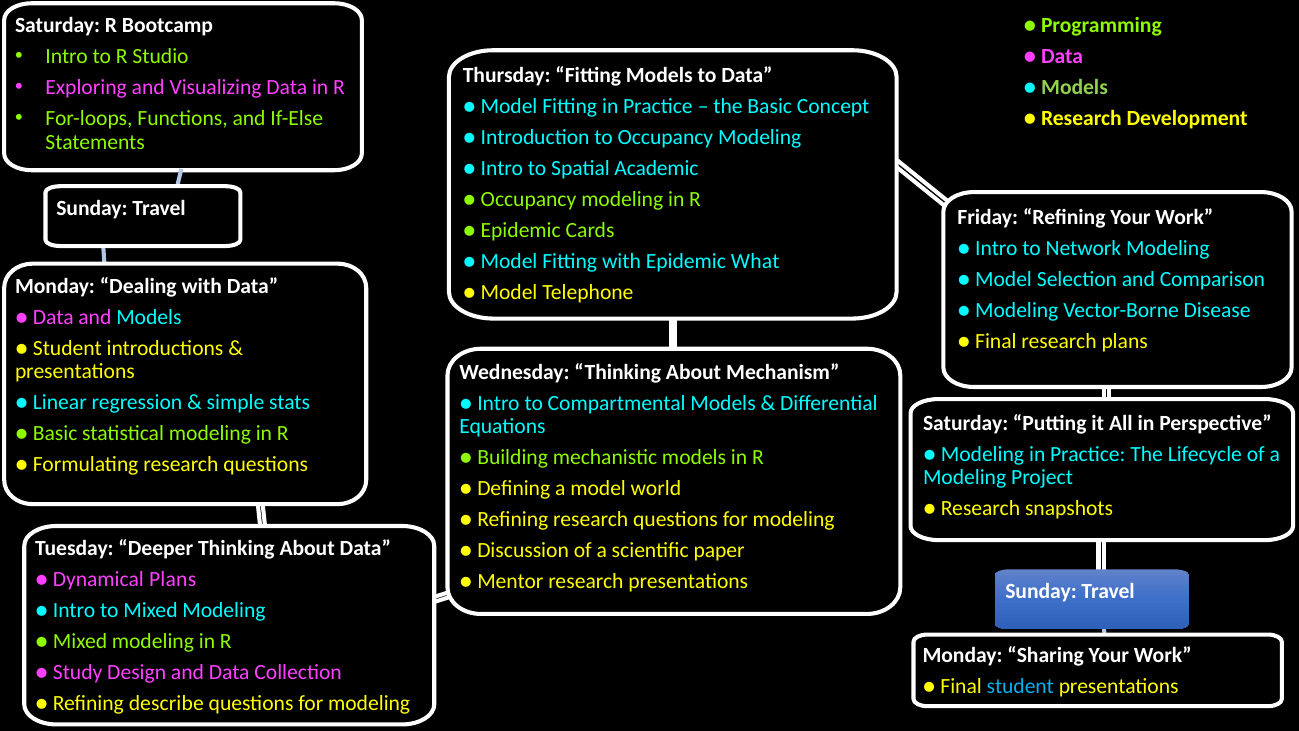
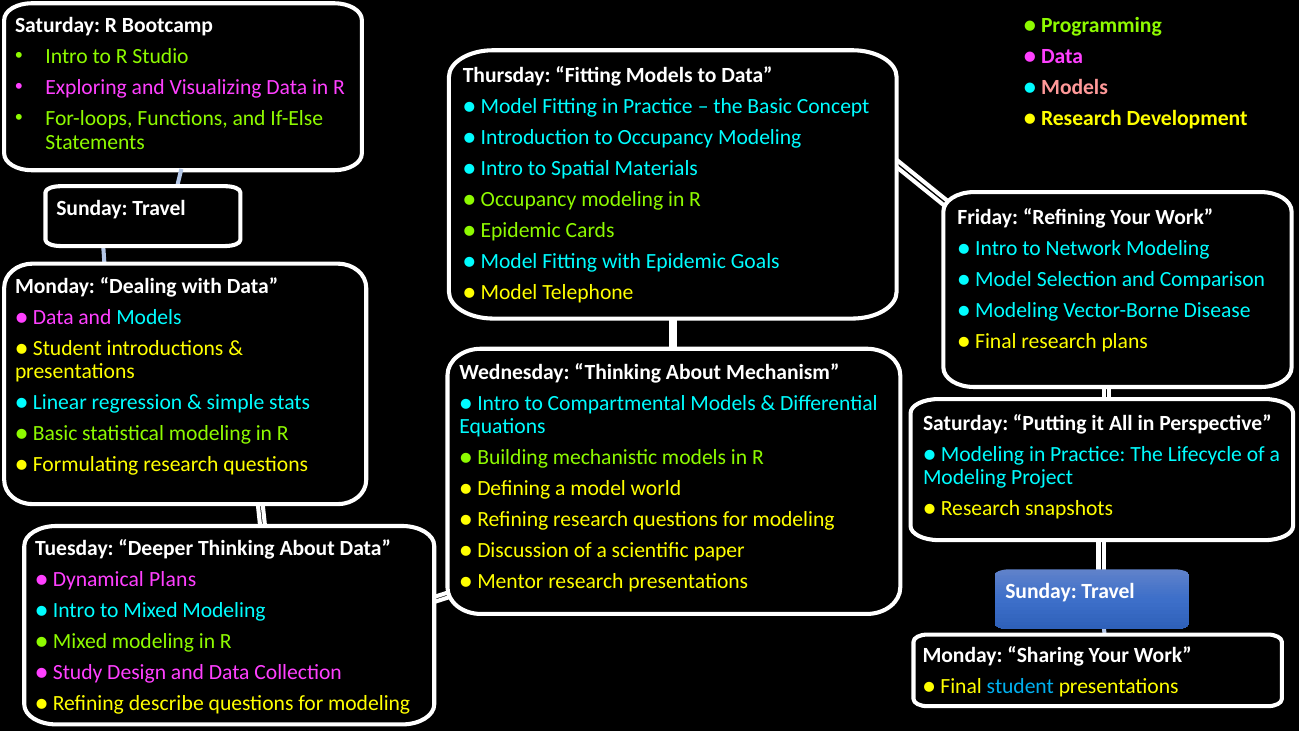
Models colour: light green -> pink (1074, 87)
Academic: Academic -> Materials (656, 169)
What: What -> Goals (755, 261)
